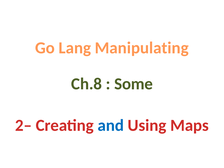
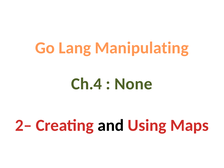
Ch.8: Ch.8 -> Ch.4 (87, 84)
Some: Some -> None (133, 84)
and colour: blue -> black (111, 125)
